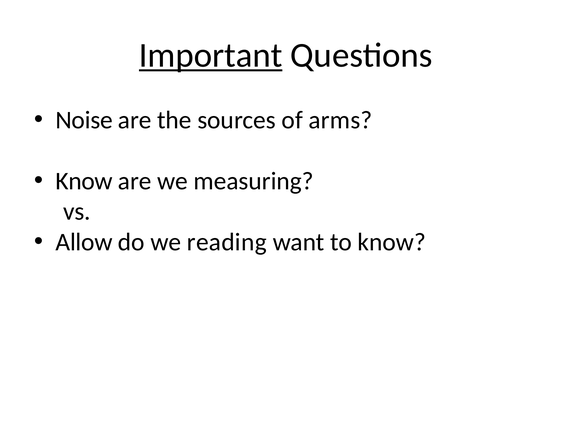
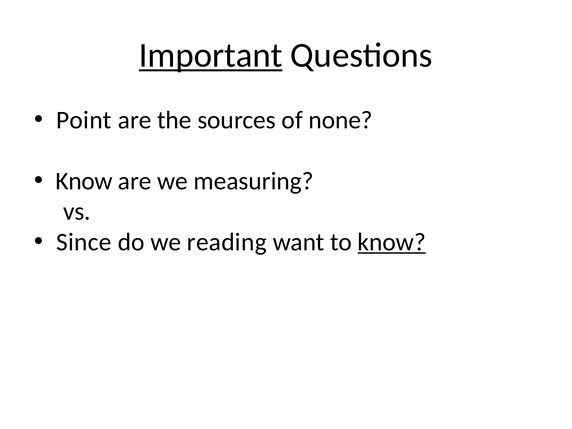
Noise: Noise -> Point (84, 120)
arms: arms -> none (341, 120)
Allow: Allow -> Since (84, 242)
know underline: none -> present (392, 242)
